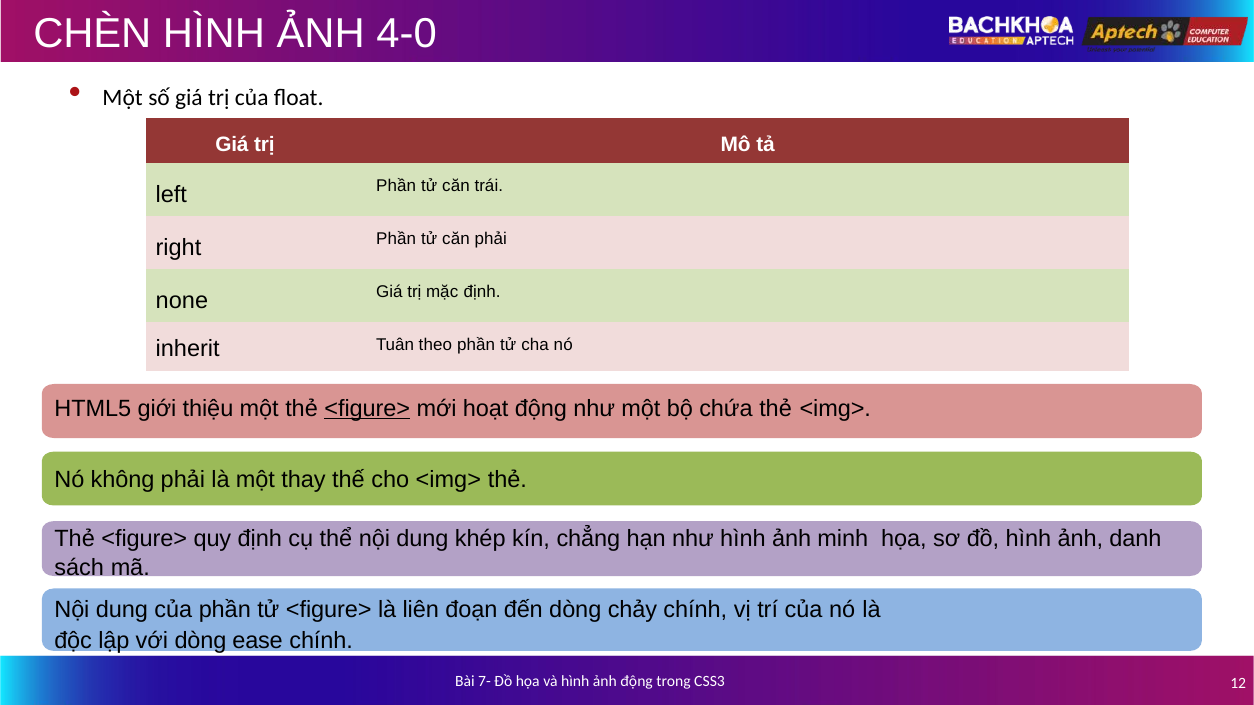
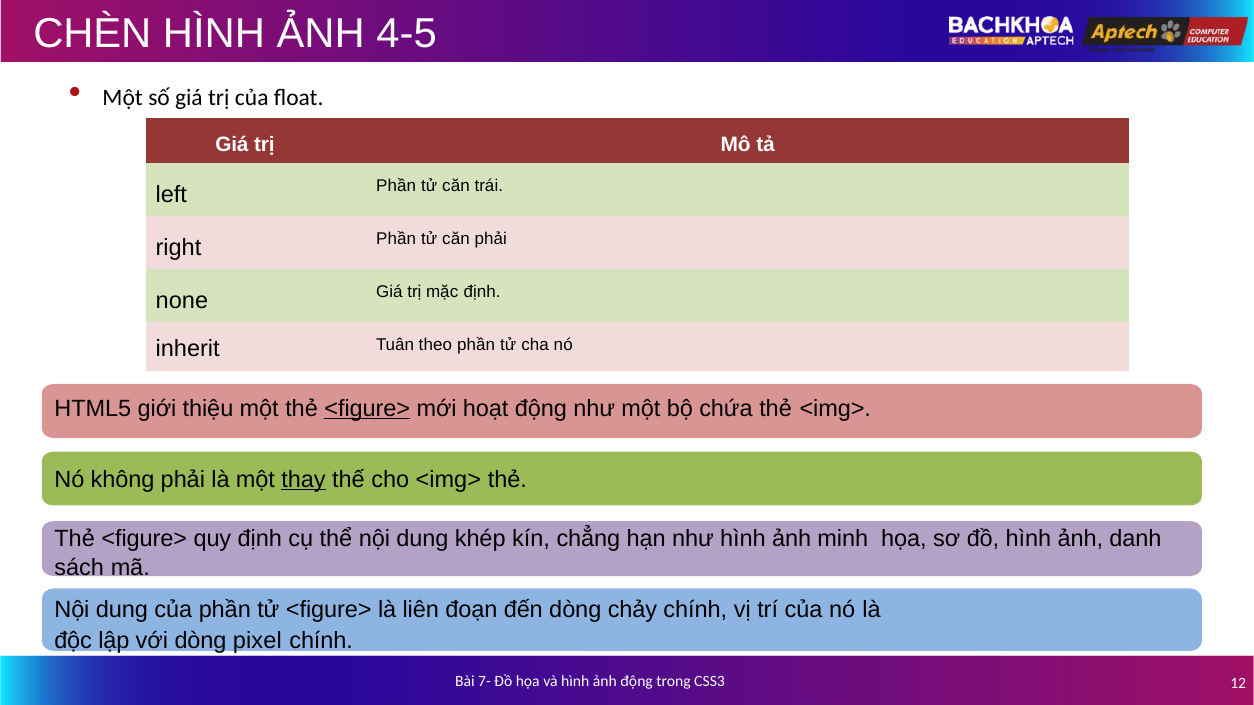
4-0: 4-0 -> 4-5 (407, 34)
thay underline: none -> present (304, 480)
ease: ease -> pixel (257, 642)
